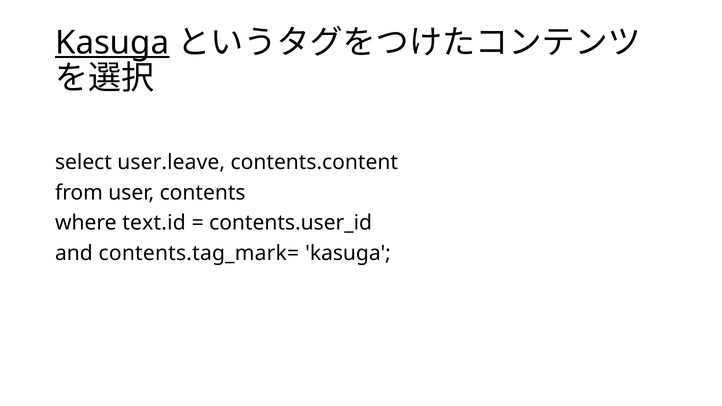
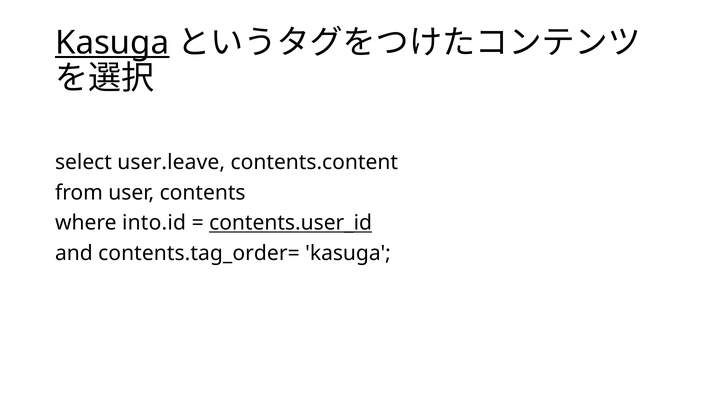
text.id: text.id -> into.id (154, 223)
contents.user_id underline: none -> present (291, 223)
contents.tag_mark=: contents.tag_mark= -> contents.tag_order= (199, 253)
